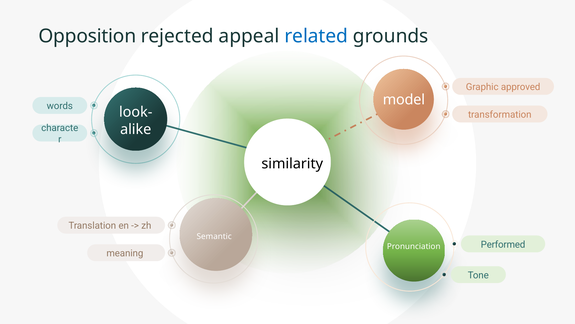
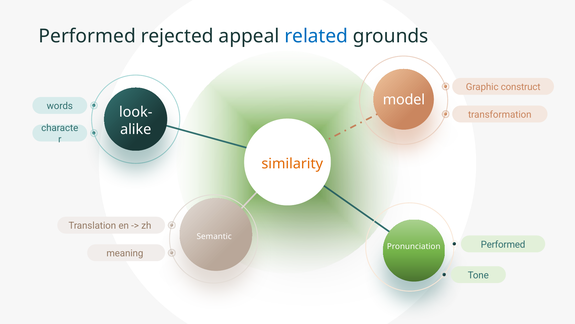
Opposition: Opposition -> Performed (87, 36)
approved: approved -> construct (521, 87)
similarity colour: black -> orange (292, 164)
